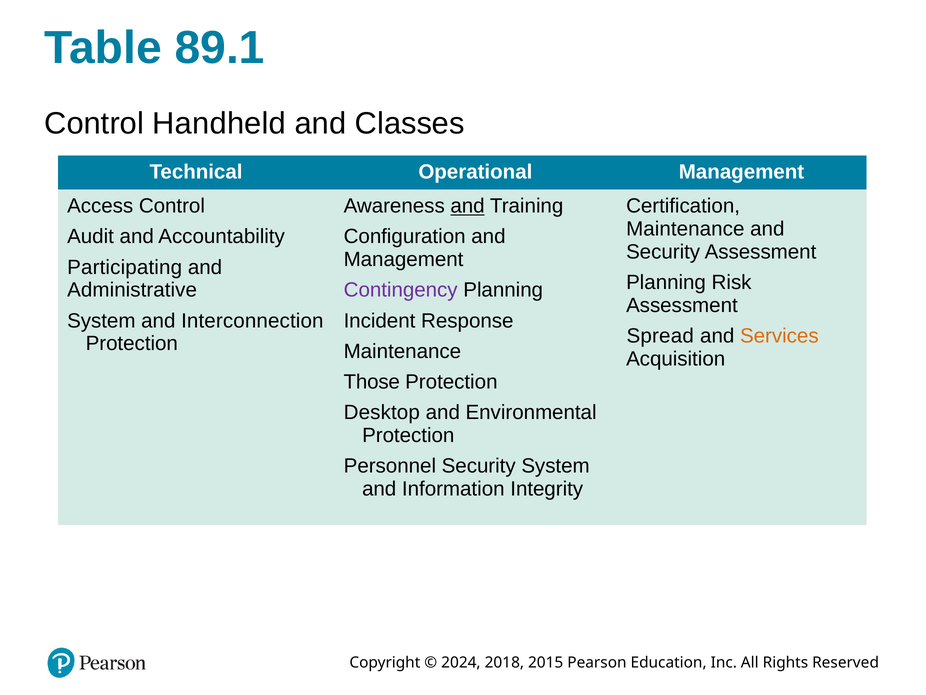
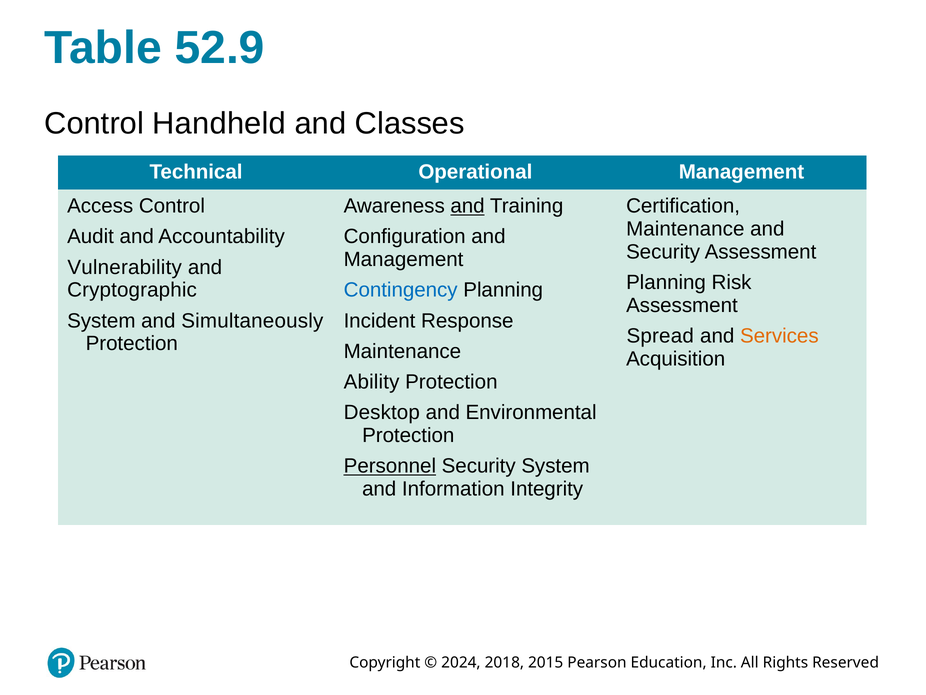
89.1: 89.1 -> 52.9 (220, 48)
Participating: Participating -> Vulnerability (125, 267)
Administrative: Administrative -> Cryptographic (132, 290)
Contingency colour: purple -> blue (401, 290)
Interconnection: Interconnection -> Simultaneously (252, 321)
Those: Those -> Ability (372, 382)
Personnel underline: none -> present (390, 466)
